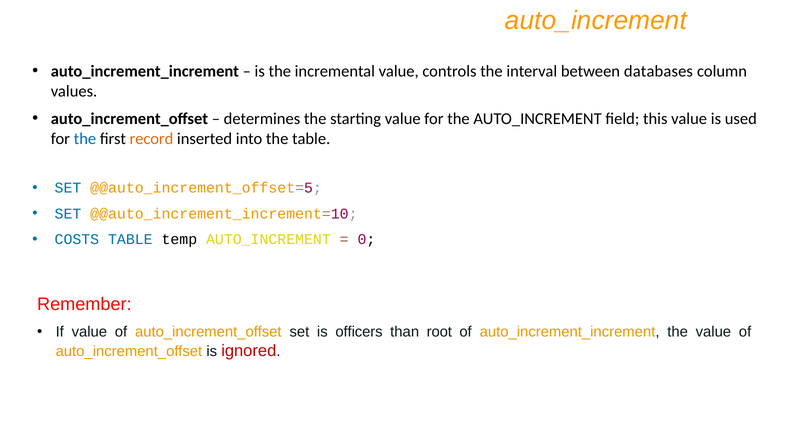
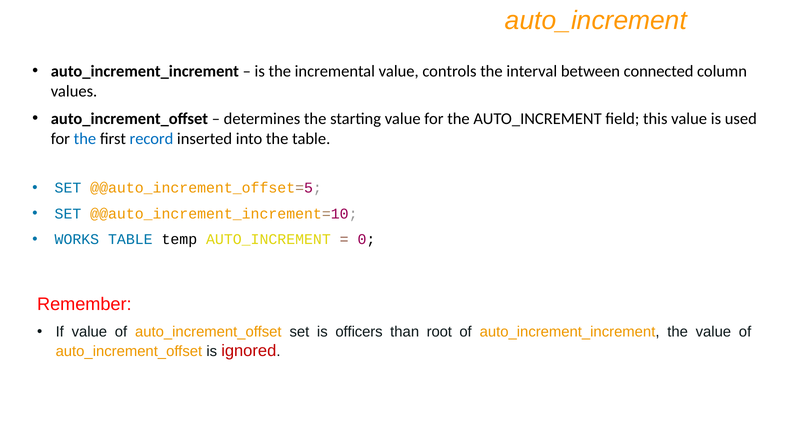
databases: databases -> connected (659, 71)
record colour: orange -> blue (151, 138)
COSTS: COSTS -> WORKS (77, 239)
